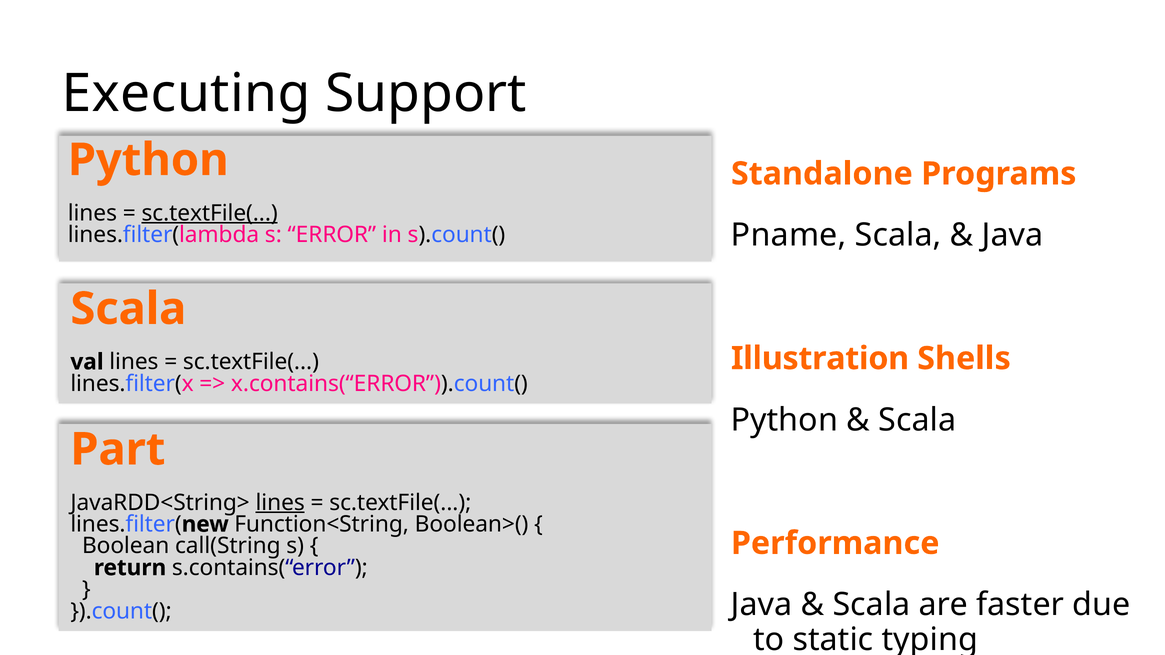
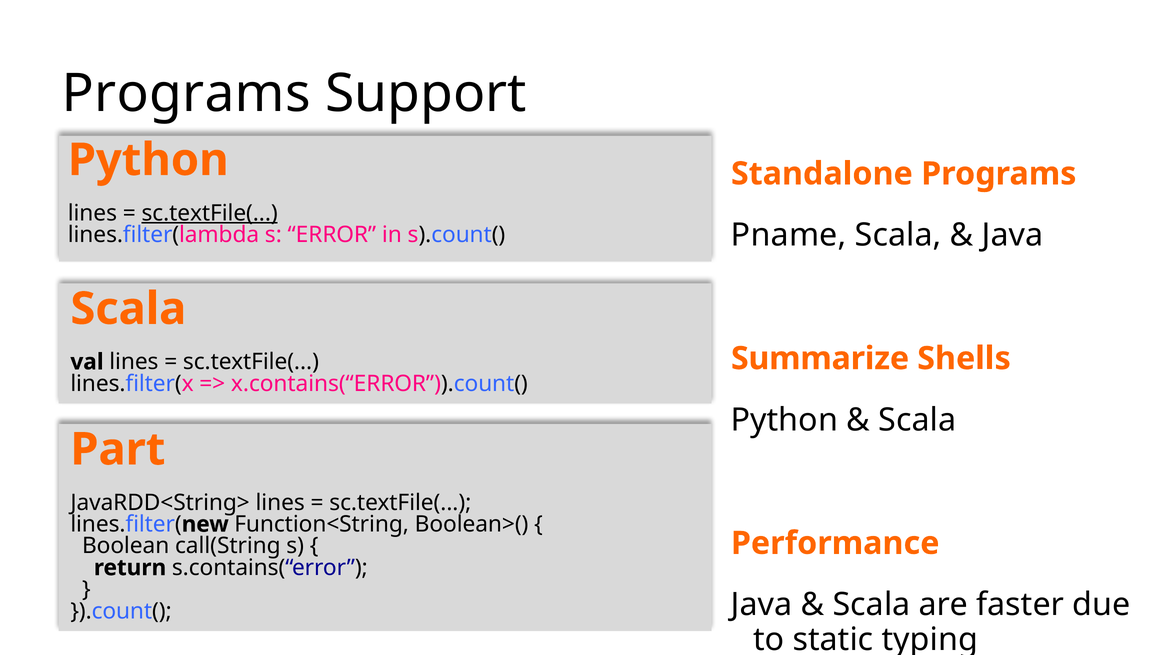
Executing: Executing -> Programs (186, 94)
Illustration: Illustration -> Summarize (820, 359)
lines underline: present -> none (280, 503)
